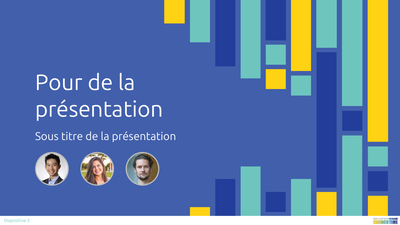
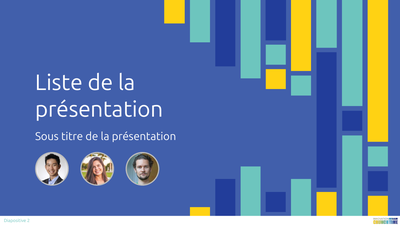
Pour: Pour -> Liste (59, 83)
